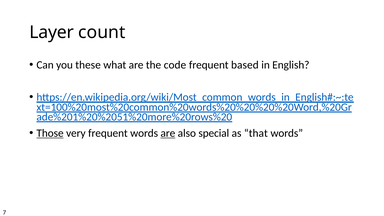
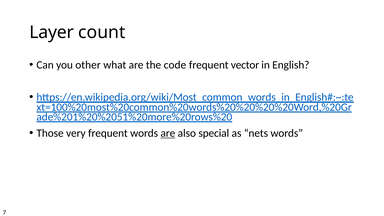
these: these -> other (88, 65)
based: based -> vector (245, 65)
Those underline: present -> none (50, 133)
that: that -> nets (256, 133)
